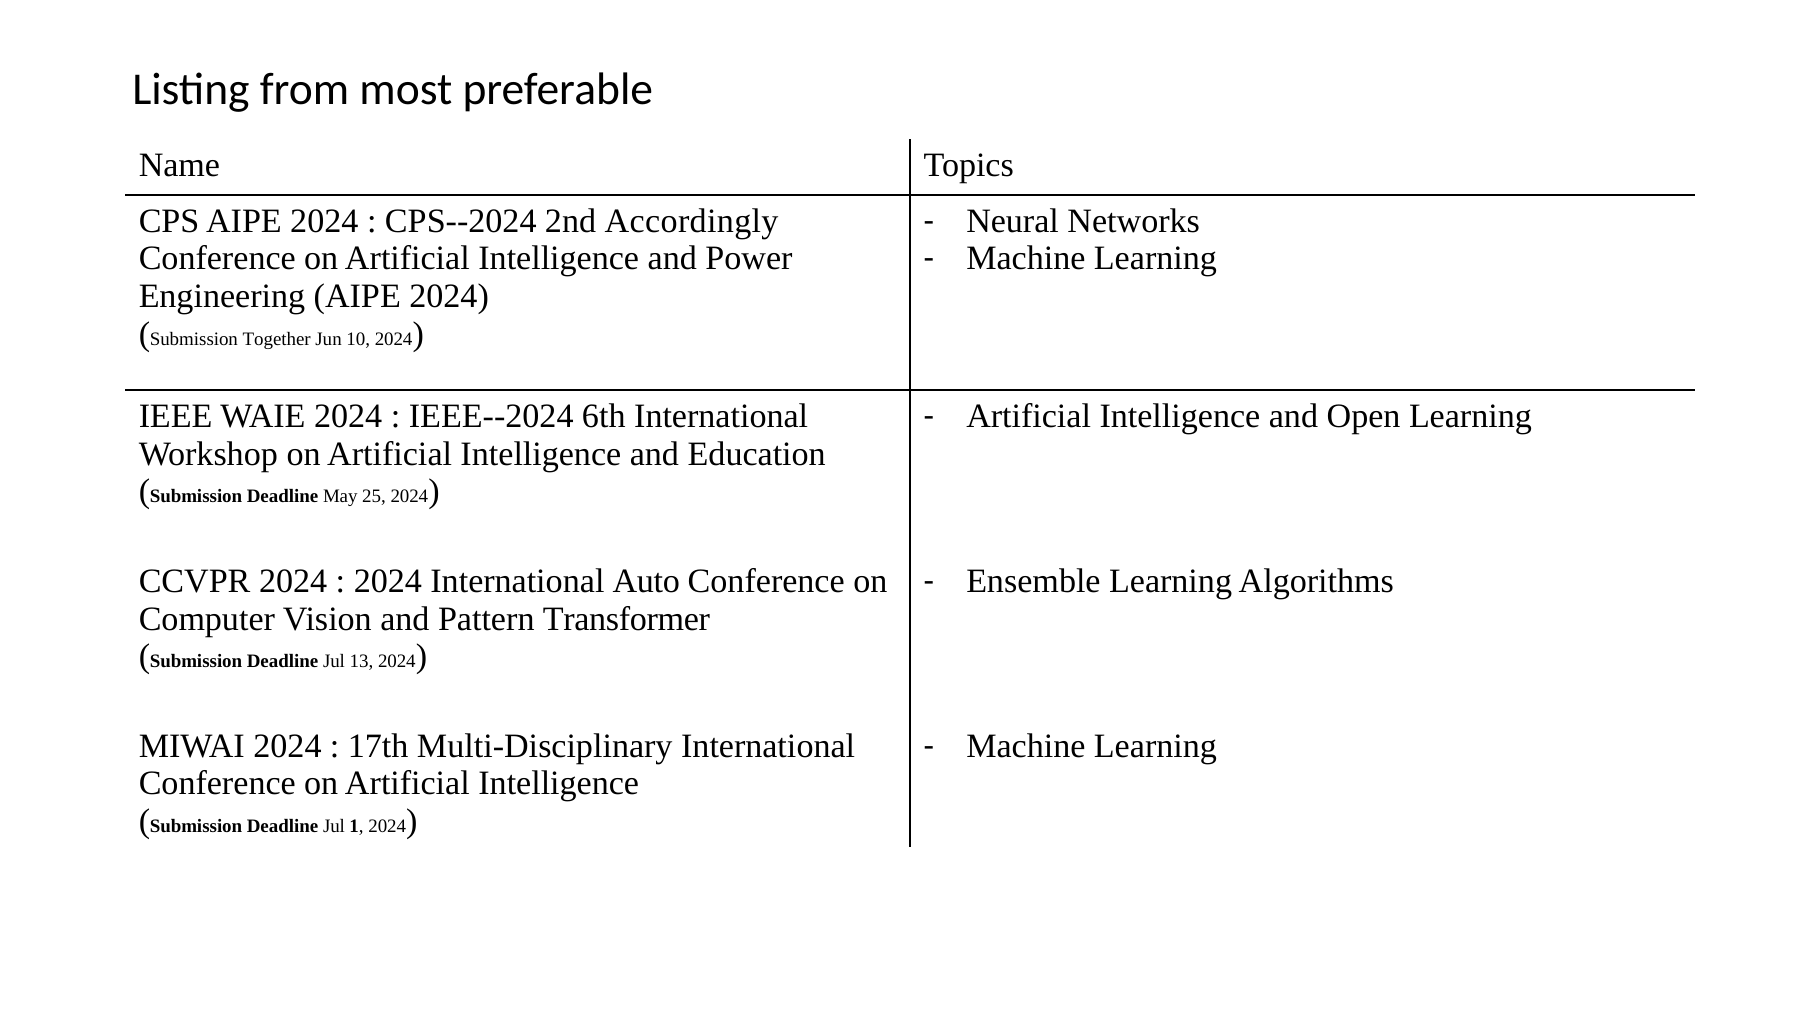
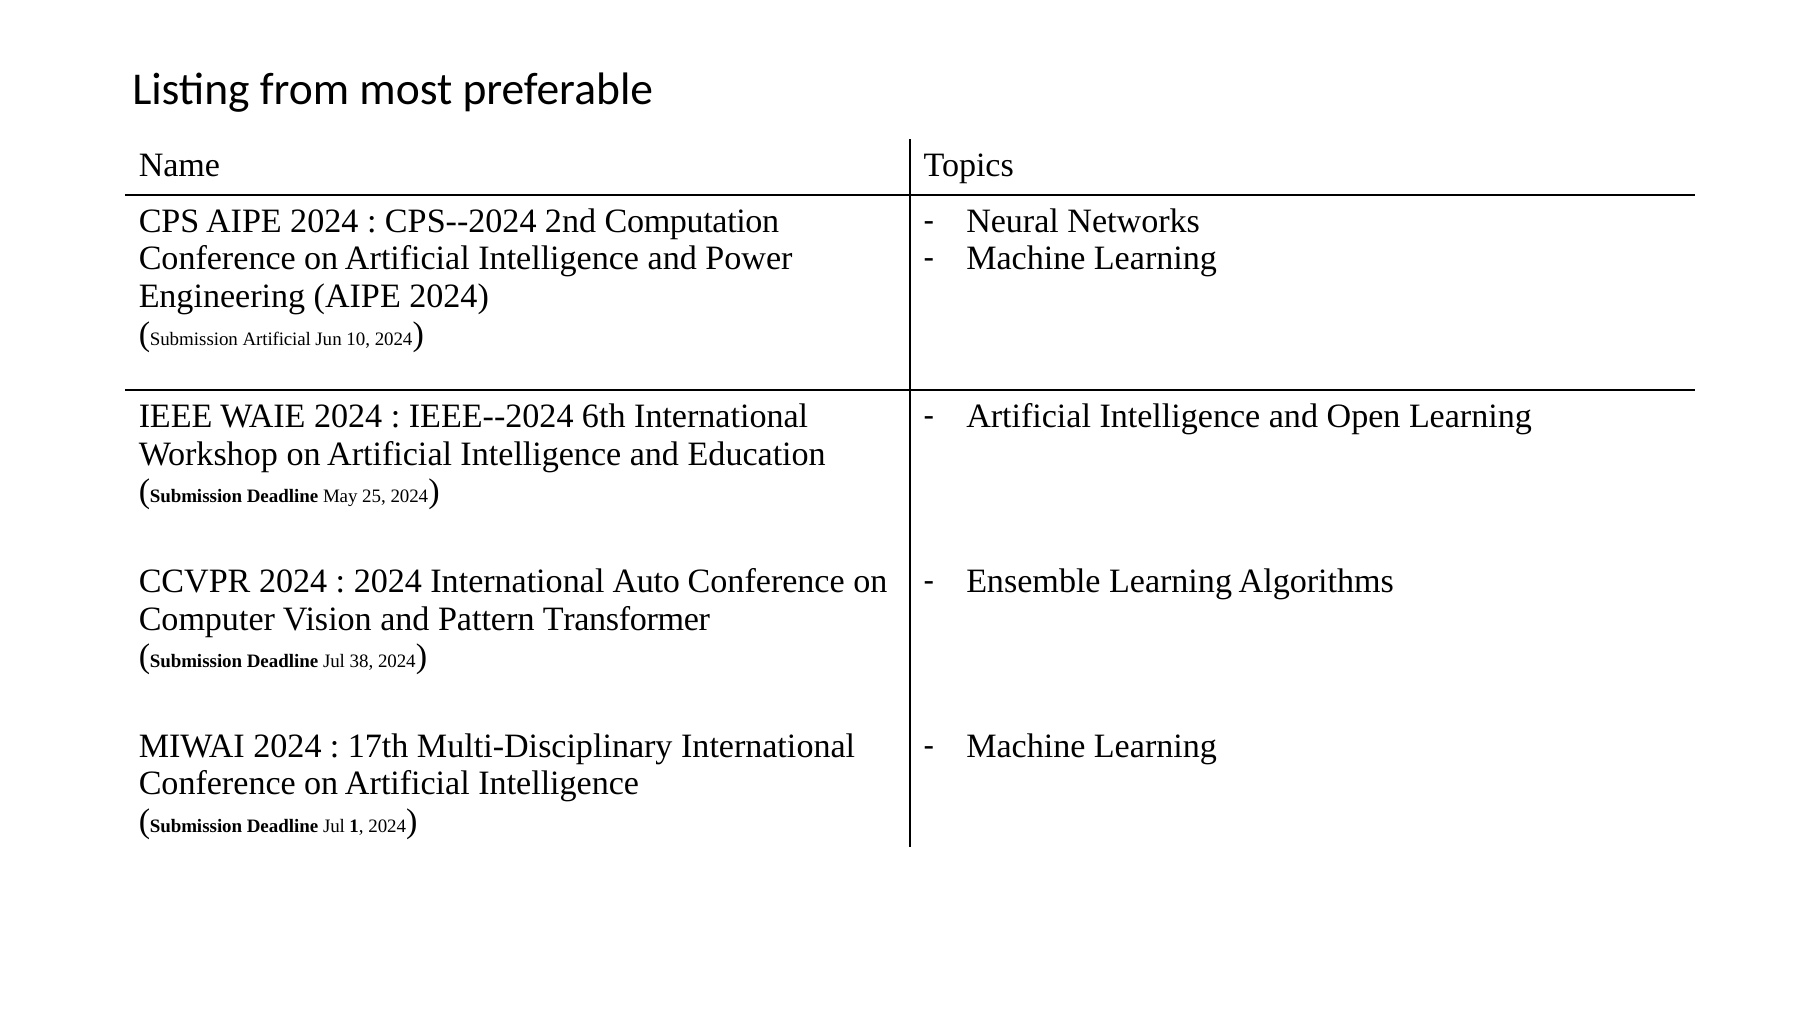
Accordingly: Accordingly -> Computation (692, 221)
Submission Together: Together -> Artificial (277, 339)
13: 13 -> 38 (361, 661)
